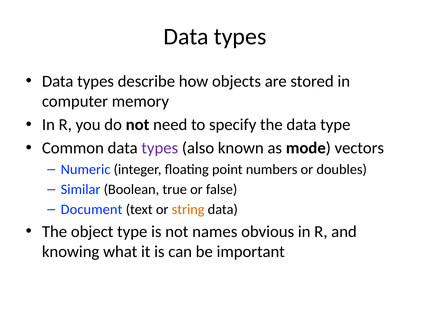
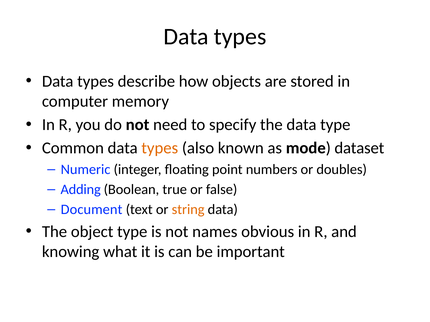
types colour: purple -> orange (160, 148)
vectors: vectors -> dataset (359, 148)
Similar: Similar -> Adding (81, 190)
